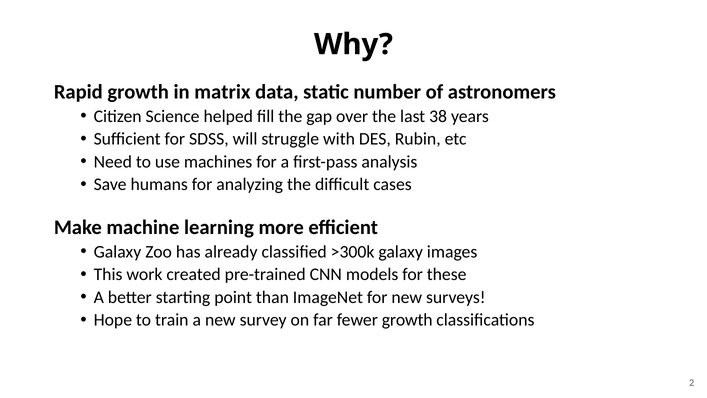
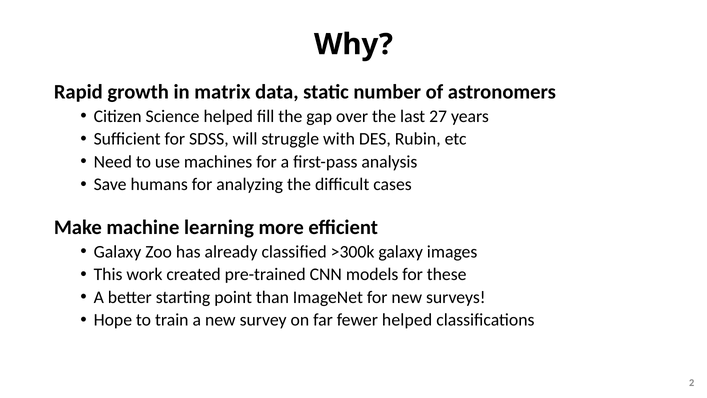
38: 38 -> 27 (438, 116)
fewer growth: growth -> helped (407, 320)
